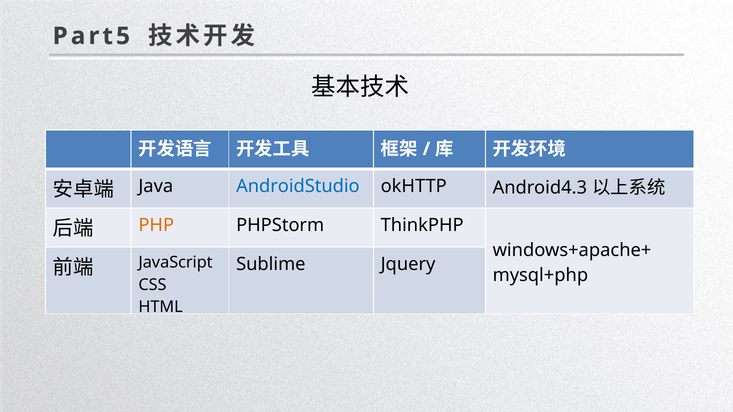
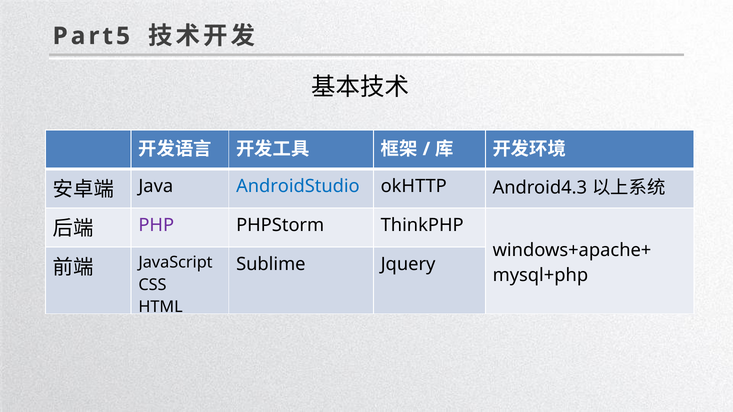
PHP colour: orange -> purple (156, 225)
